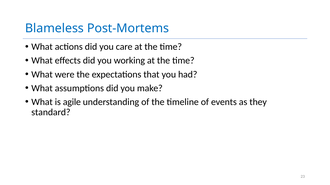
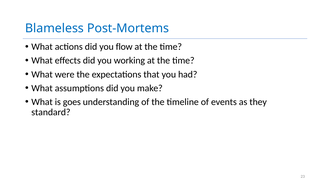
care: care -> flow (124, 47)
agile: agile -> goes (72, 102)
